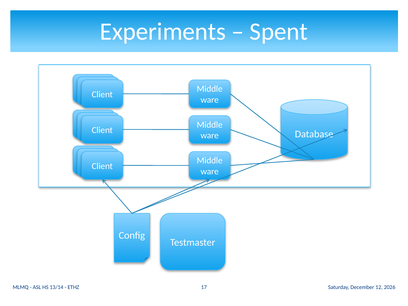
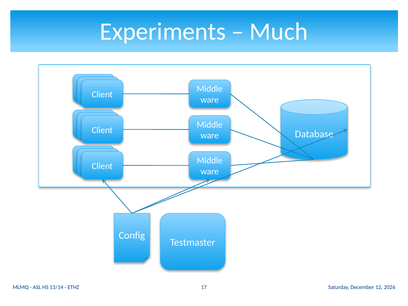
Spent: Spent -> Much (279, 32)
